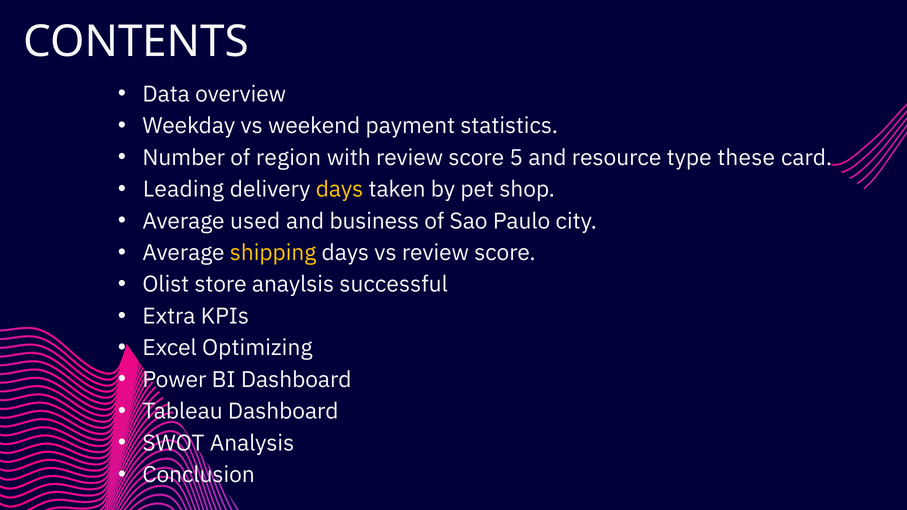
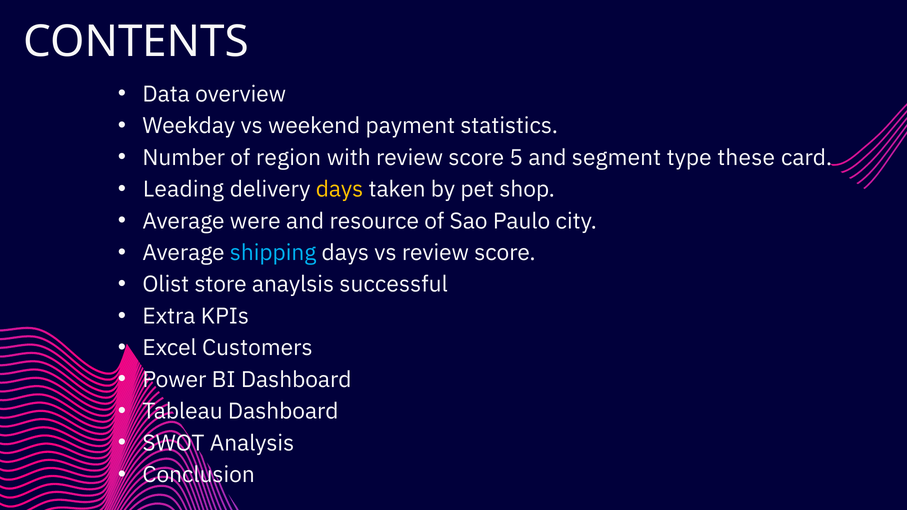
resource: resource -> segment (617, 158)
used: used -> were (255, 221)
business: business -> resource (374, 221)
shipping colour: yellow -> light blue (273, 253)
Optimizing: Optimizing -> Customers (257, 348)
